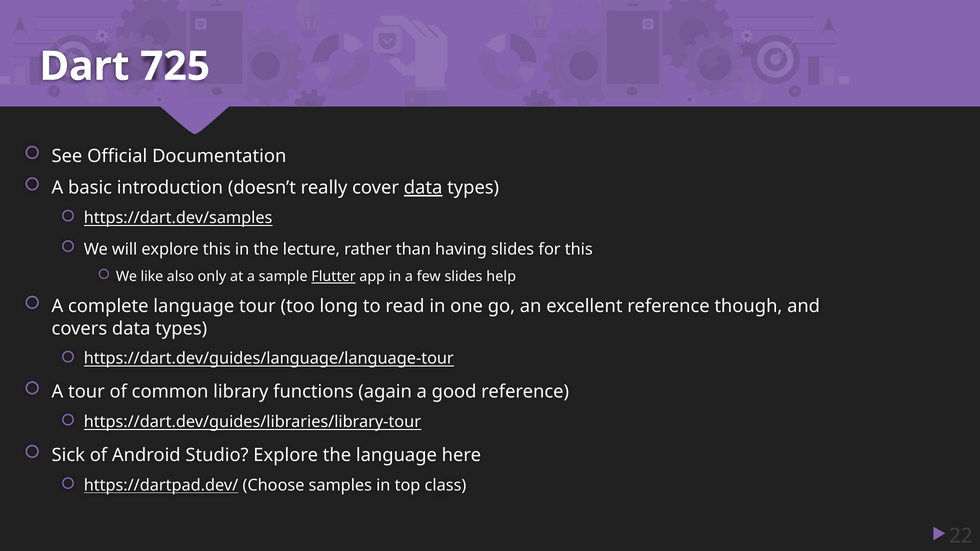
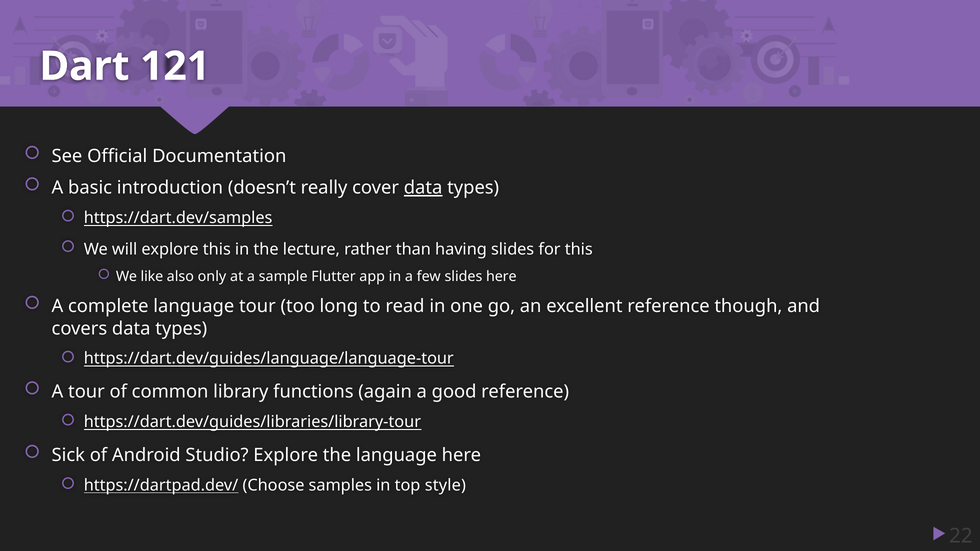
725: 725 -> 121 (175, 66)
Flutter underline: present -> none (333, 277)
slides help: help -> here (501, 277)
class: class -> style (445, 486)
